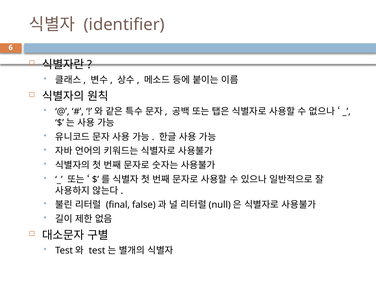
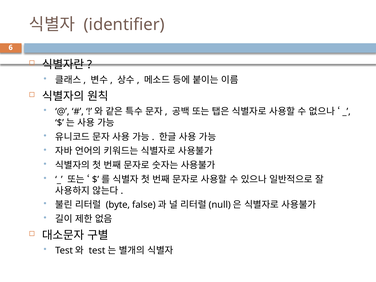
final: final -> byte (118, 205)
